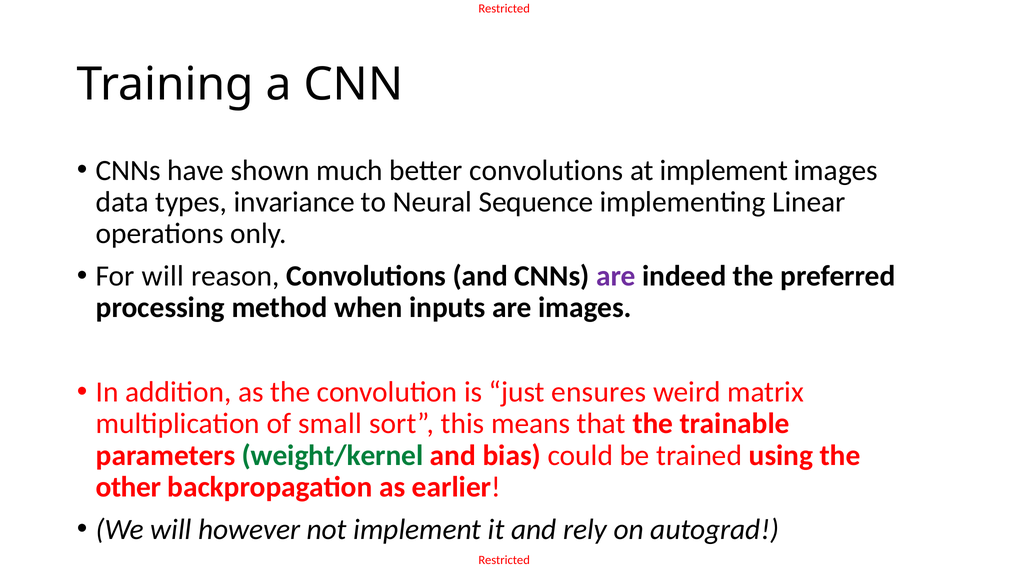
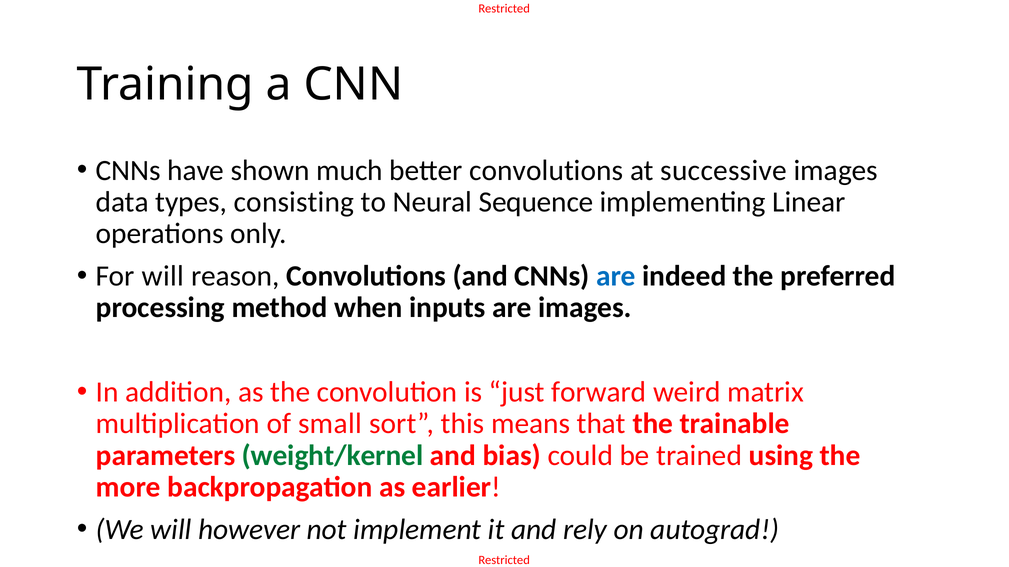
at implement: implement -> successive (724, 171)
invariance: invariance -> consisting (294, 202)
are colour: purple -> blue (616, 276)
ensures: ensures -> forward (599, 392)
other: other -> more (128, 488)
